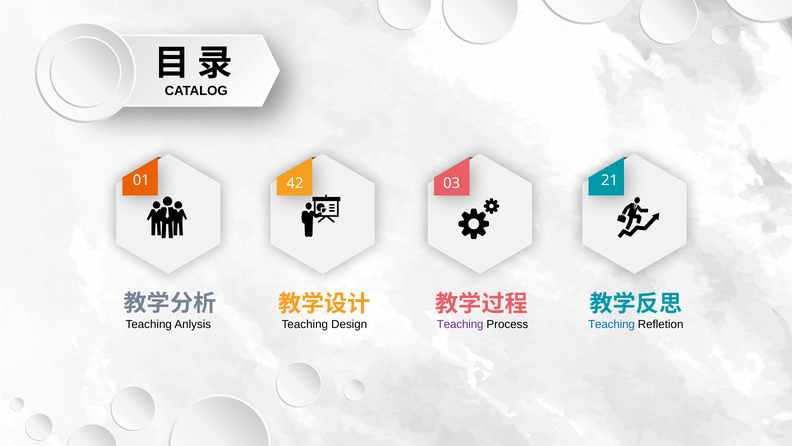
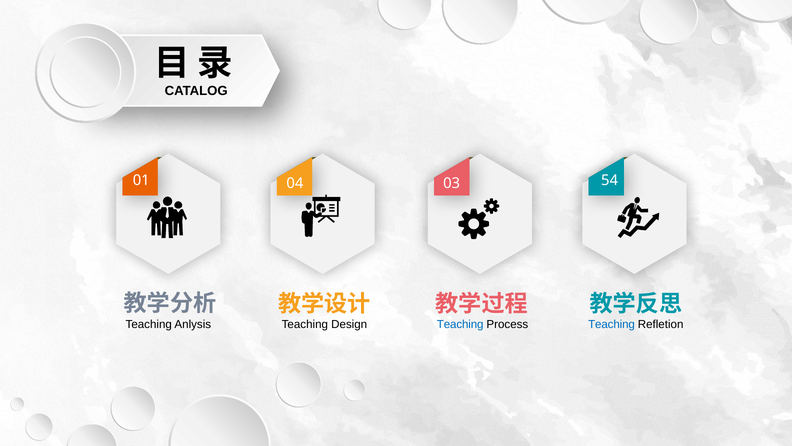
42: 42 -> 04 (295, 183)
21: 21 -> 54 (610, 180)
Teaching colour: purple -> blue (460, 324)
